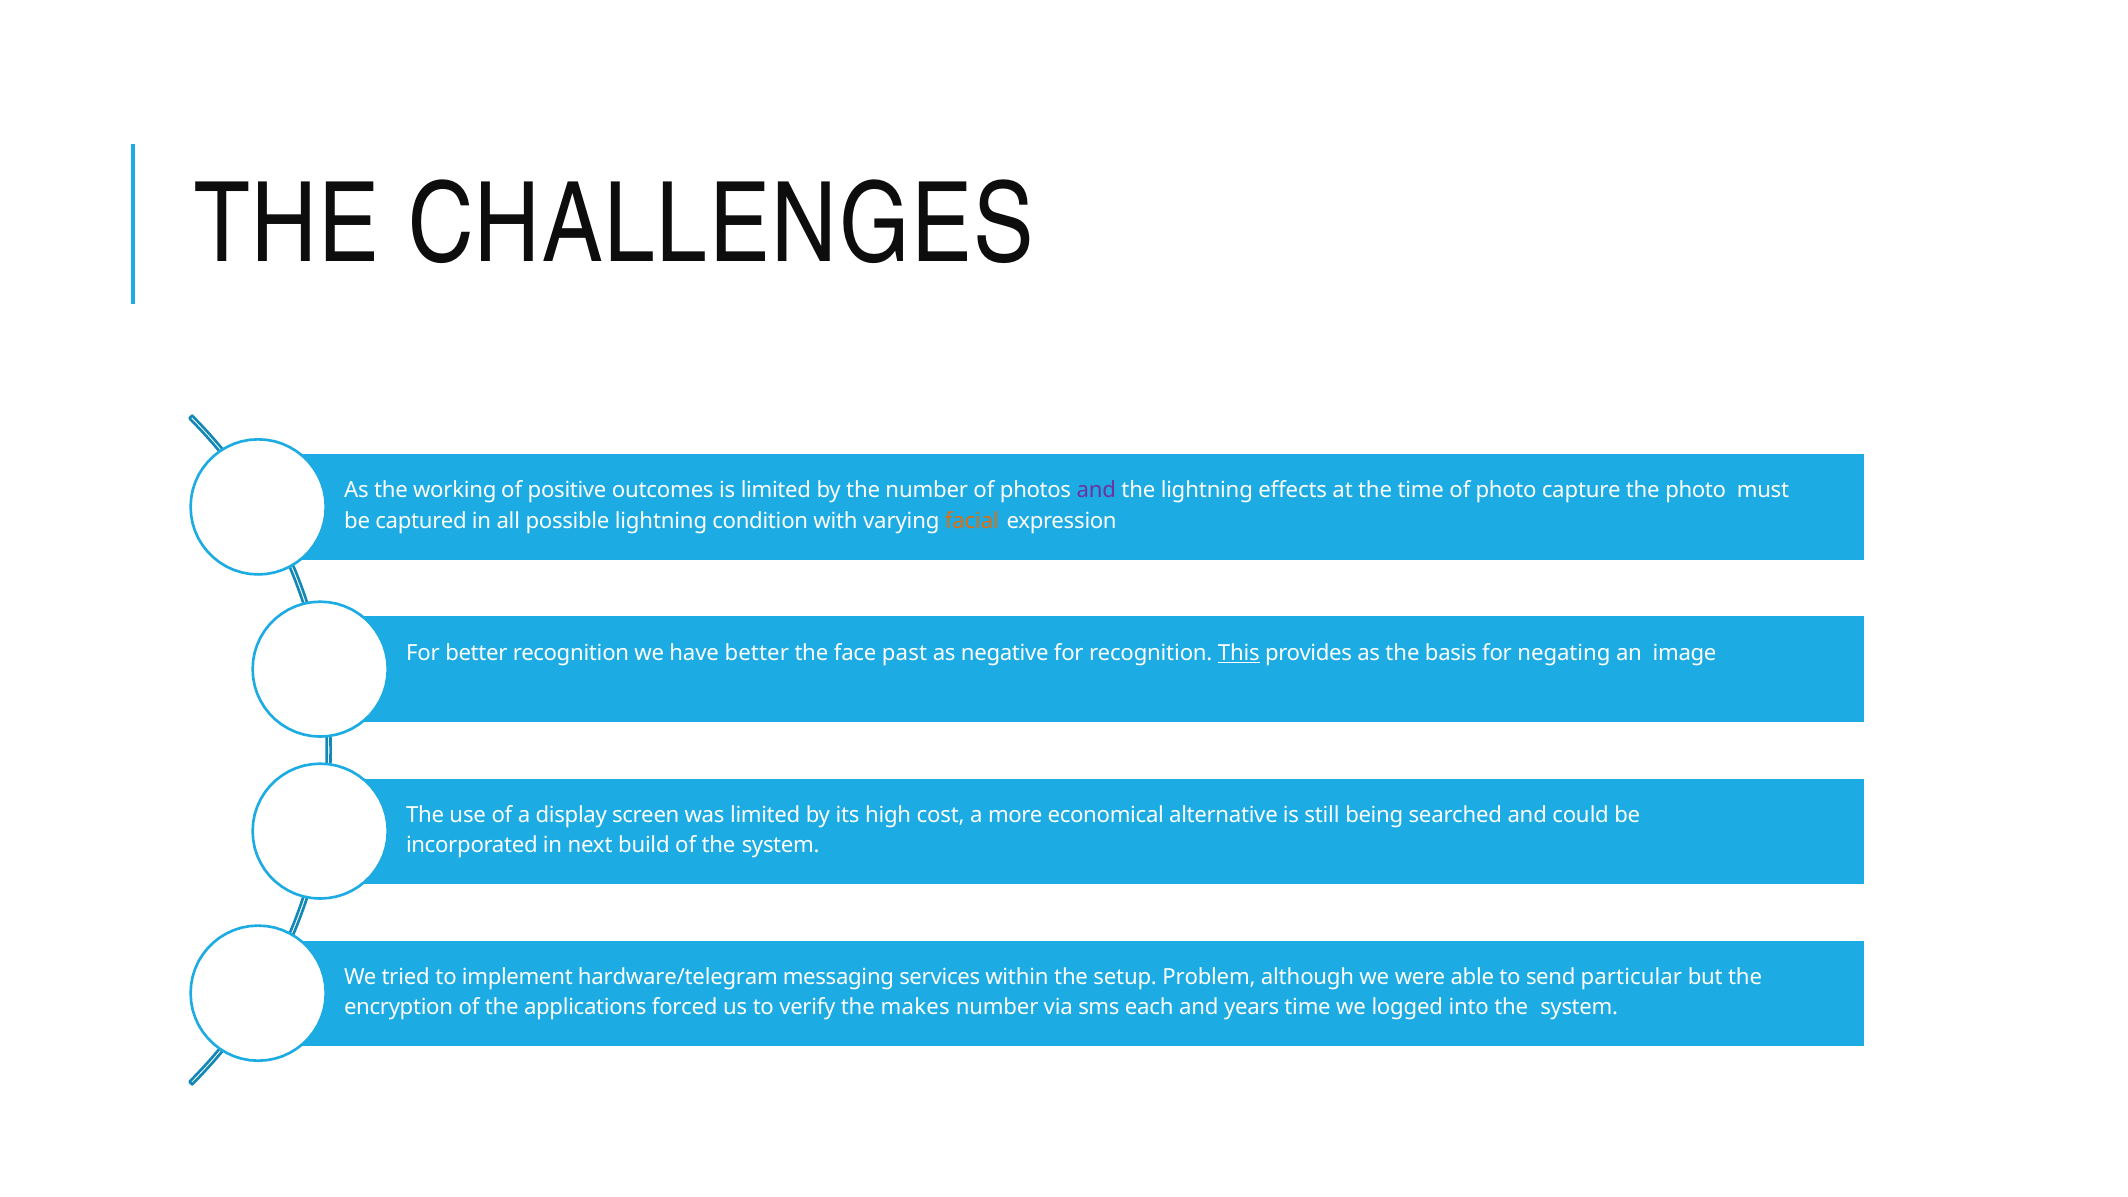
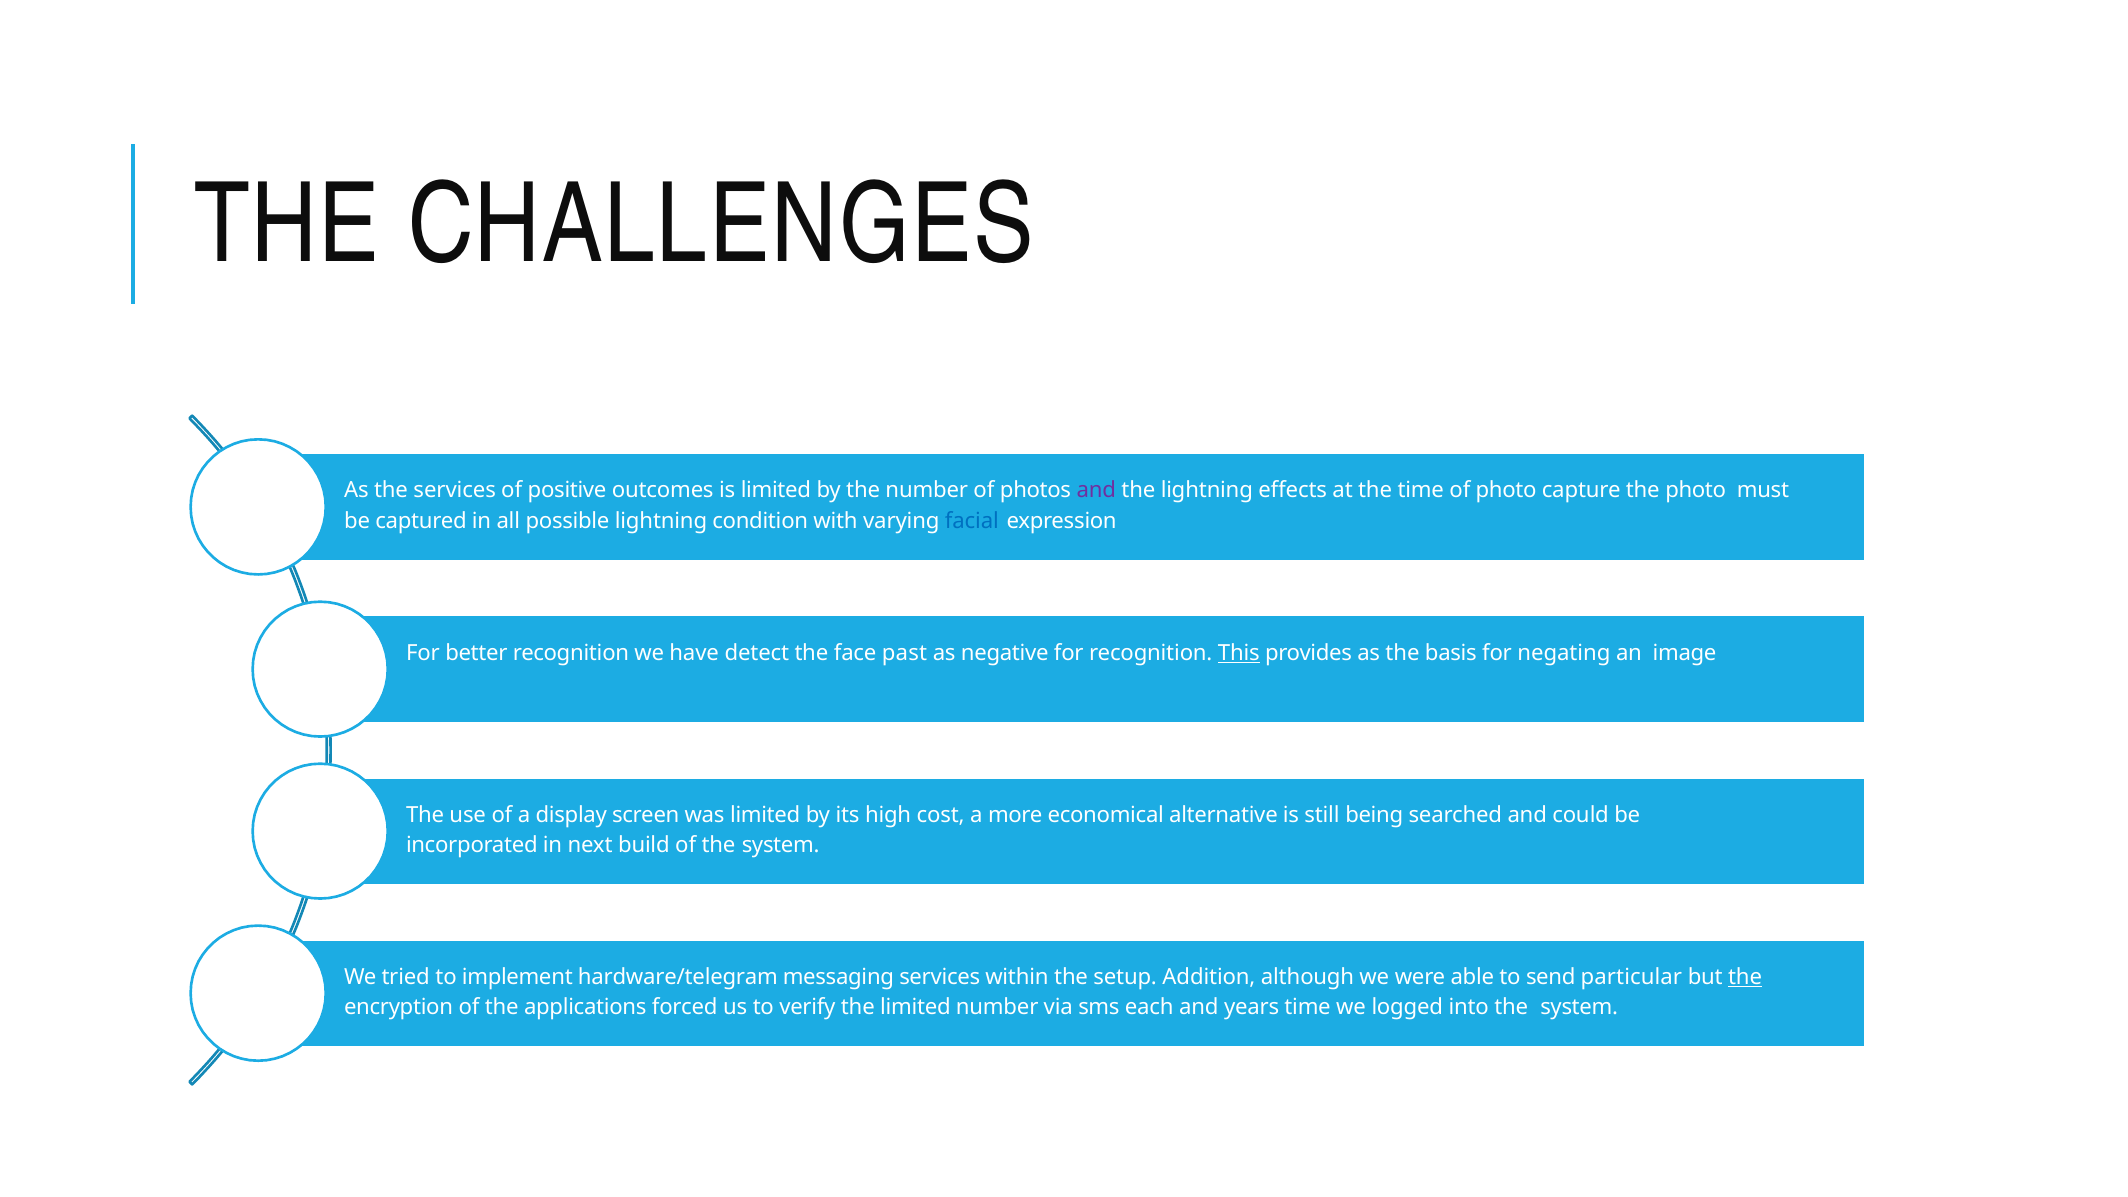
the working: working -> services (455, 491)
facial colour: orange -> blue (972, 521)
have better: better -> detect (757, 653)
Problem: Problem -> Addition (1209, 977)
the underline: none -> present (1745, 977)
the makes: makes -> limited (915, 1007)
